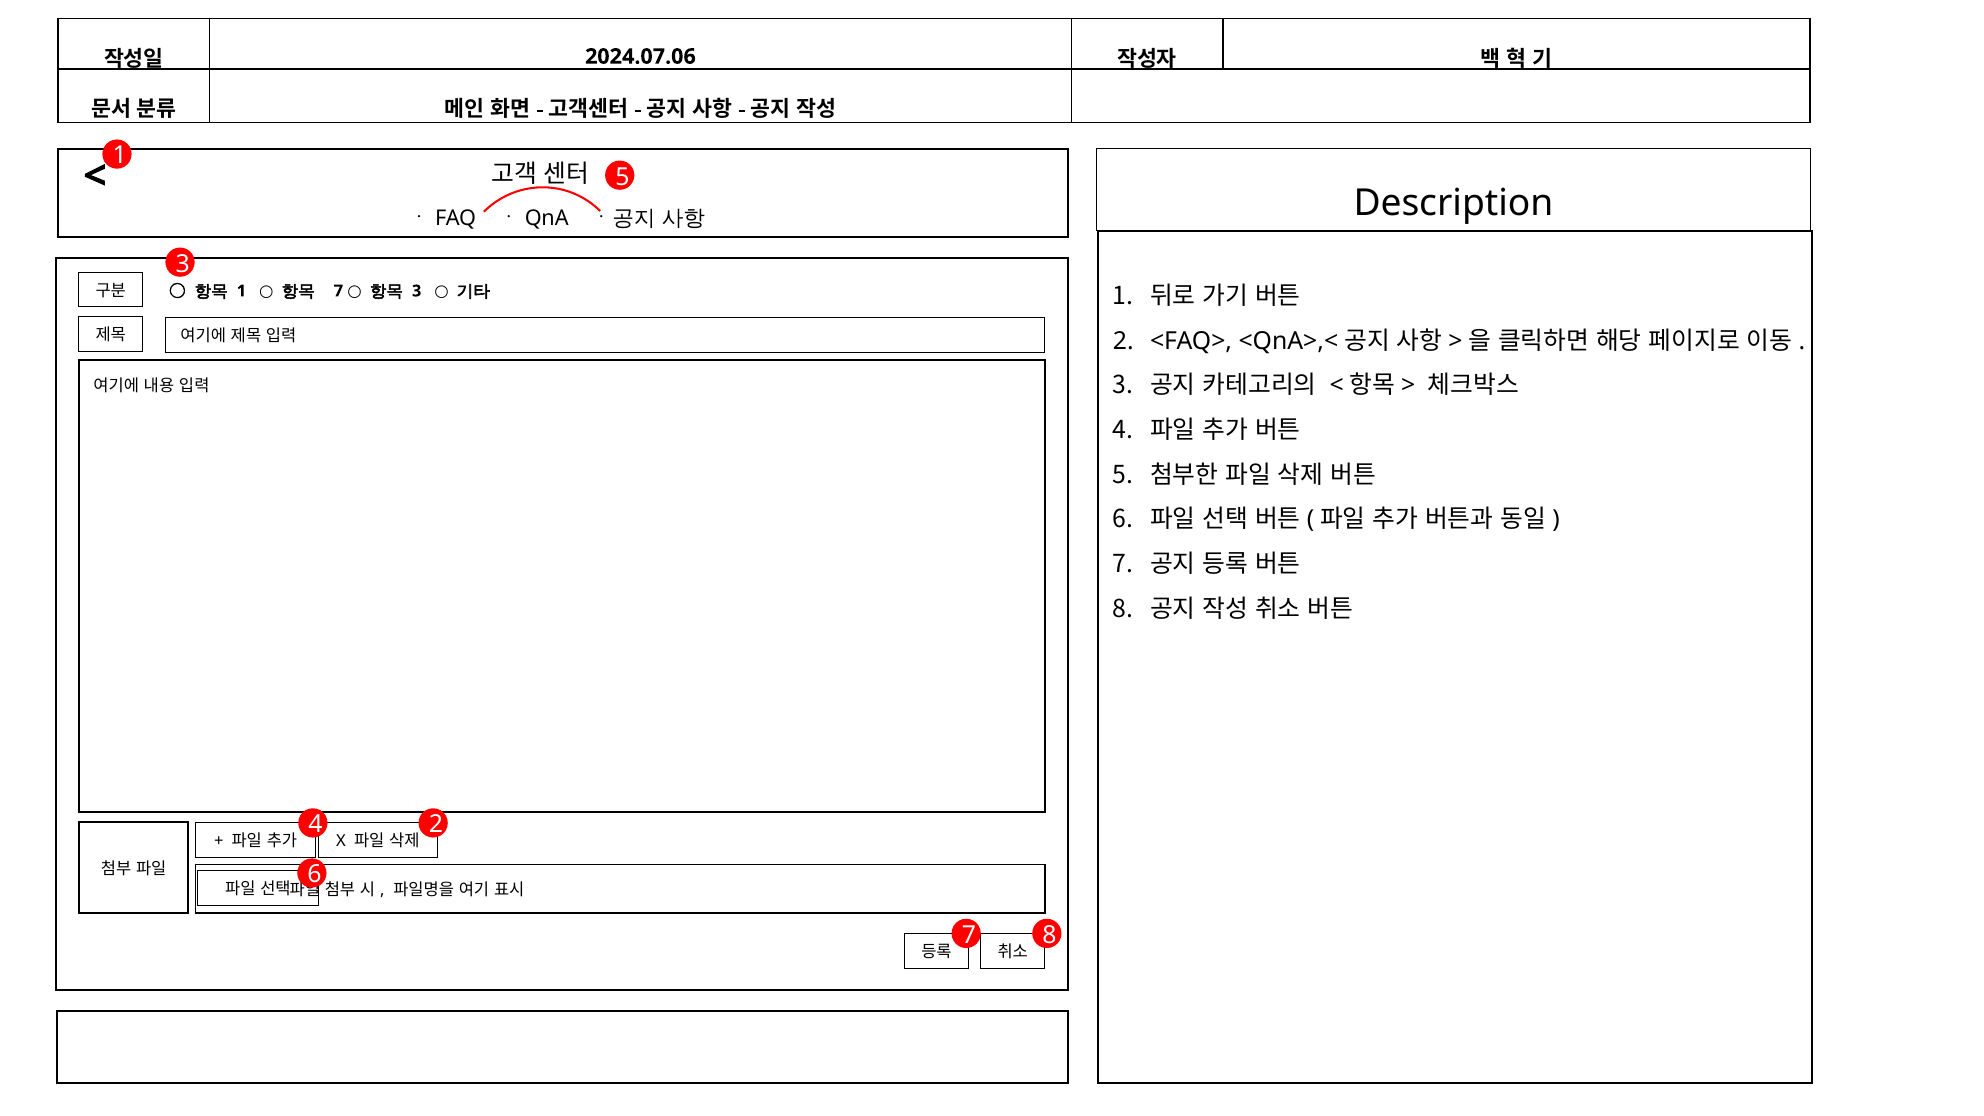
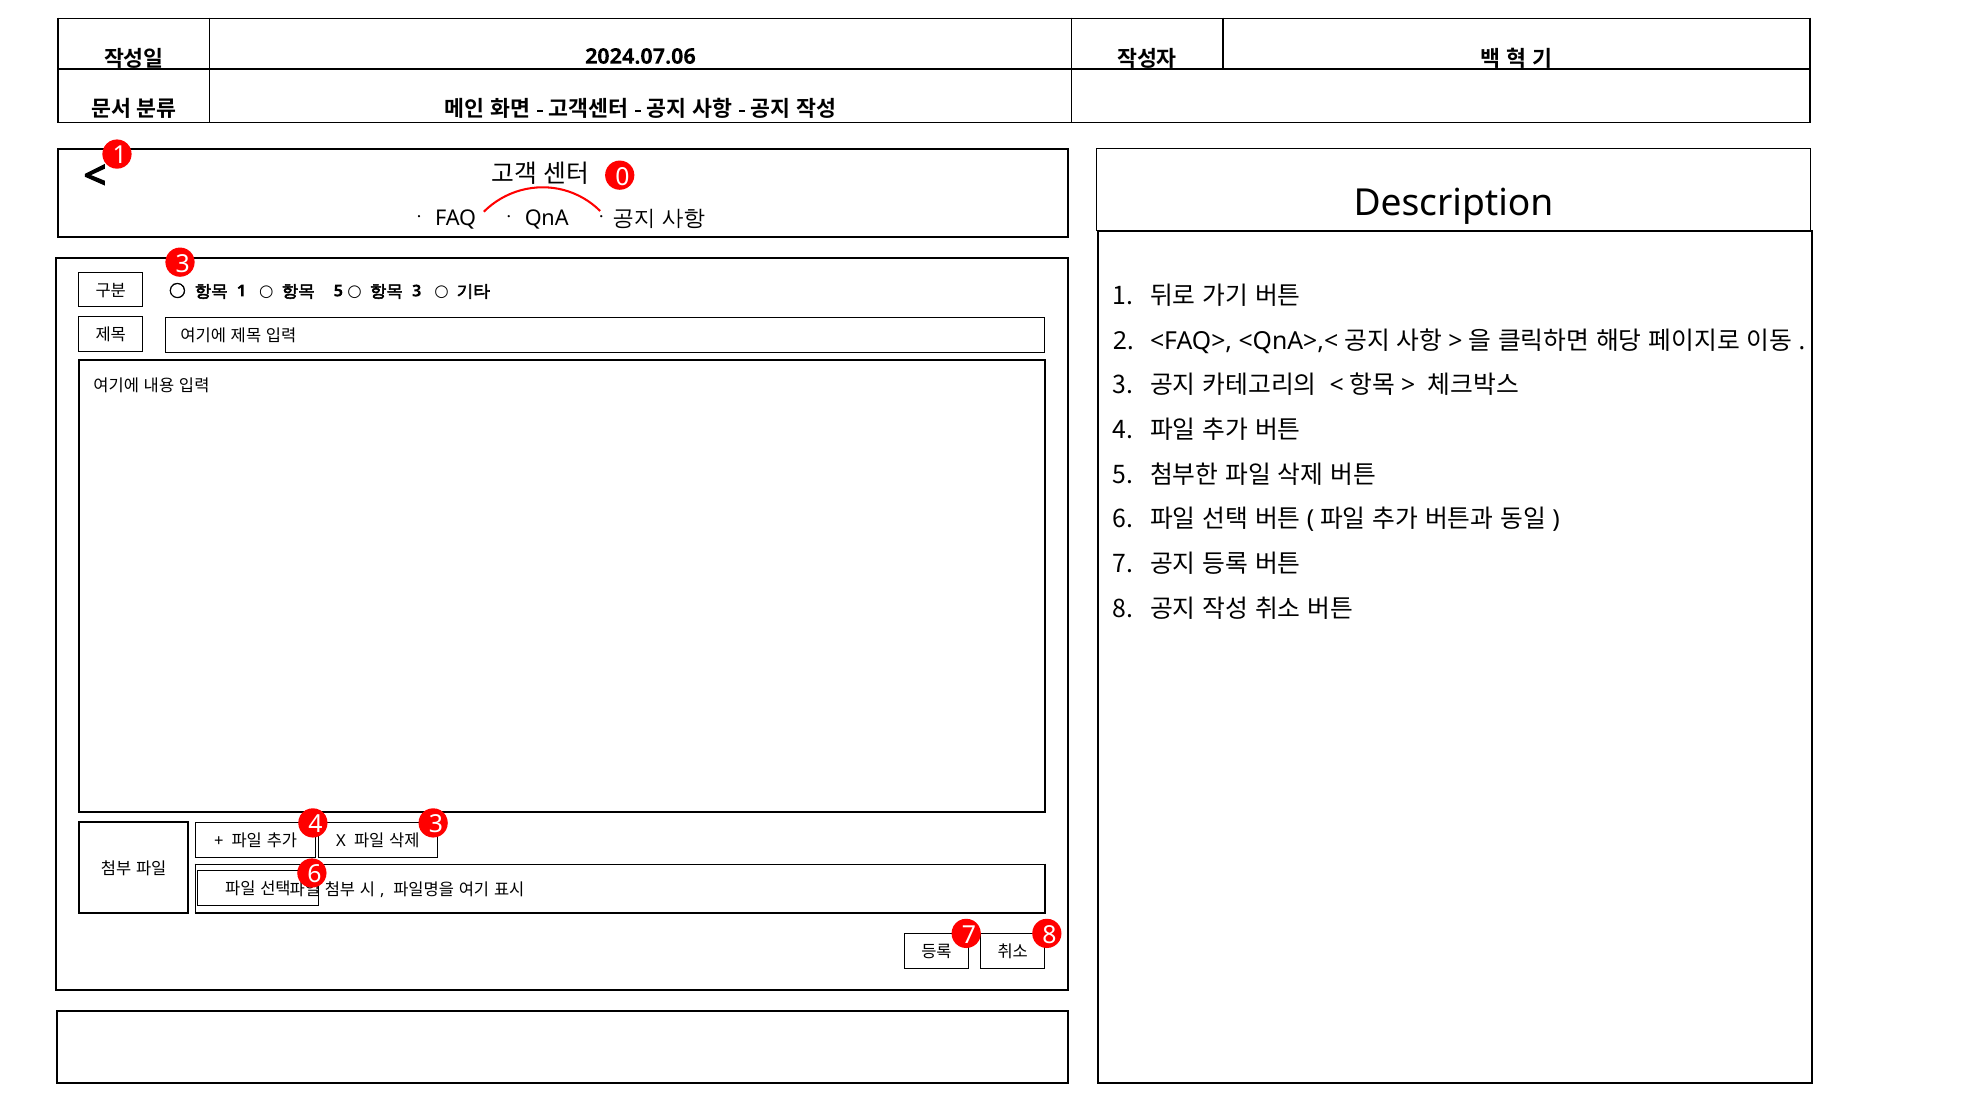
5: 5 -> 0 (622, 177)
7: 7 -> 5 (338, 291)
4 2: 2 -> 3 (436, 825)
